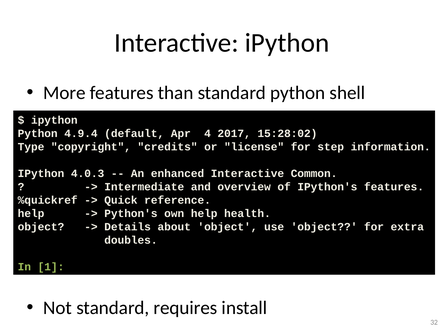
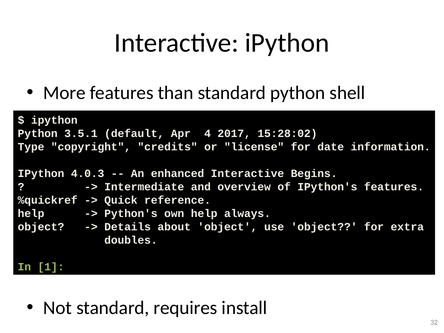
4.9.4: 4.9.4 -> 3.5.1 (81, 133)
step: step -> date (331, 147)
Common: Common -> Begins (314, 173)
health: health -> always (247, 213)
